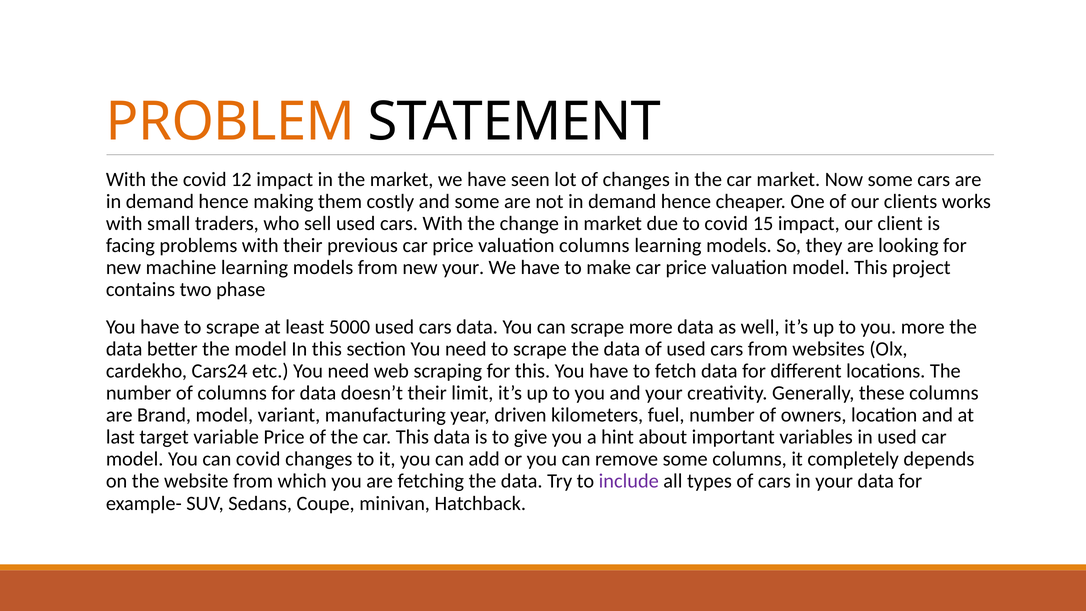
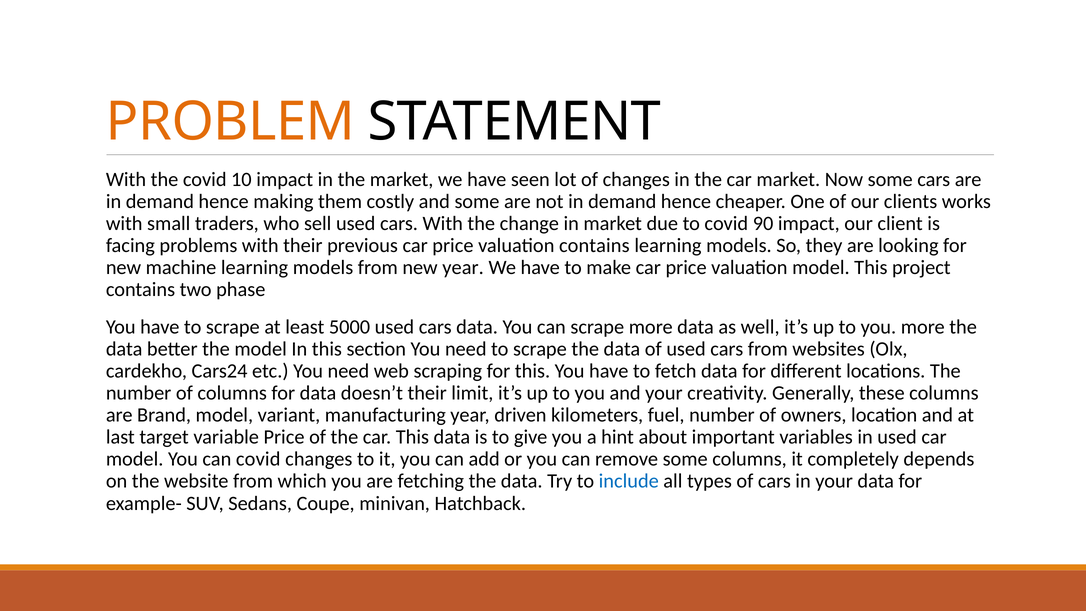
12: 12 -> 10 (241, 179)
15: 15 -> 90 (763, 223)
valuation columns: columns -> contains (594, 245)
new your: your -> year (463, 267)
include colour: purple -> blue (629, 481)
